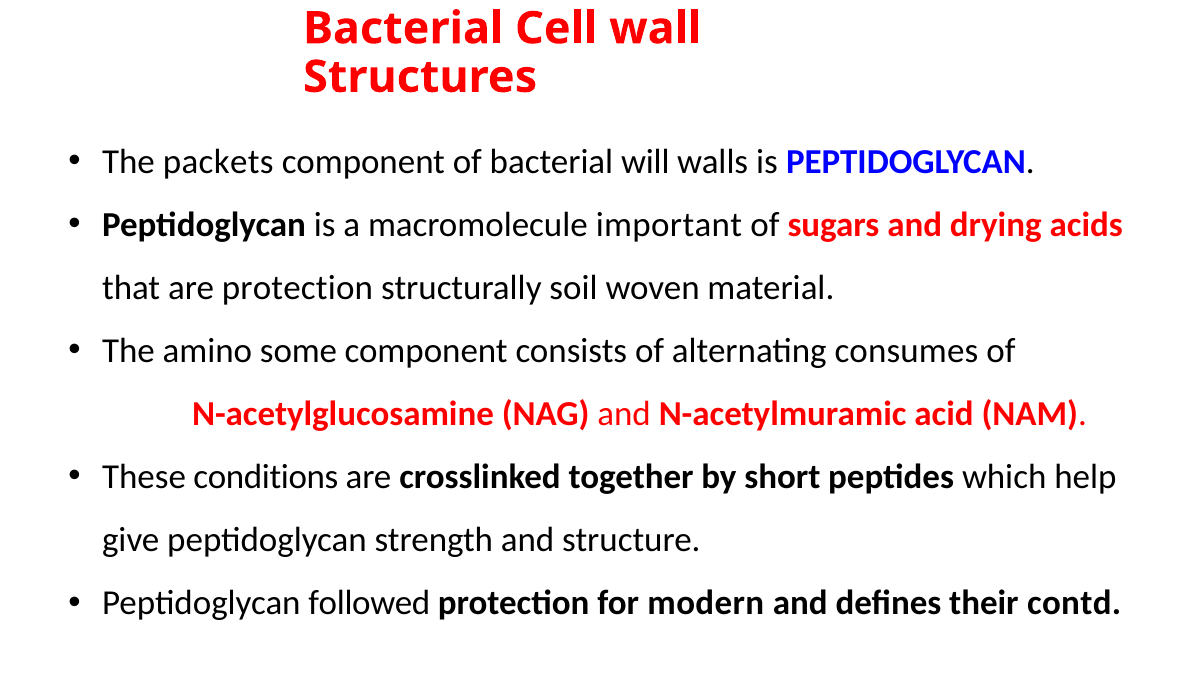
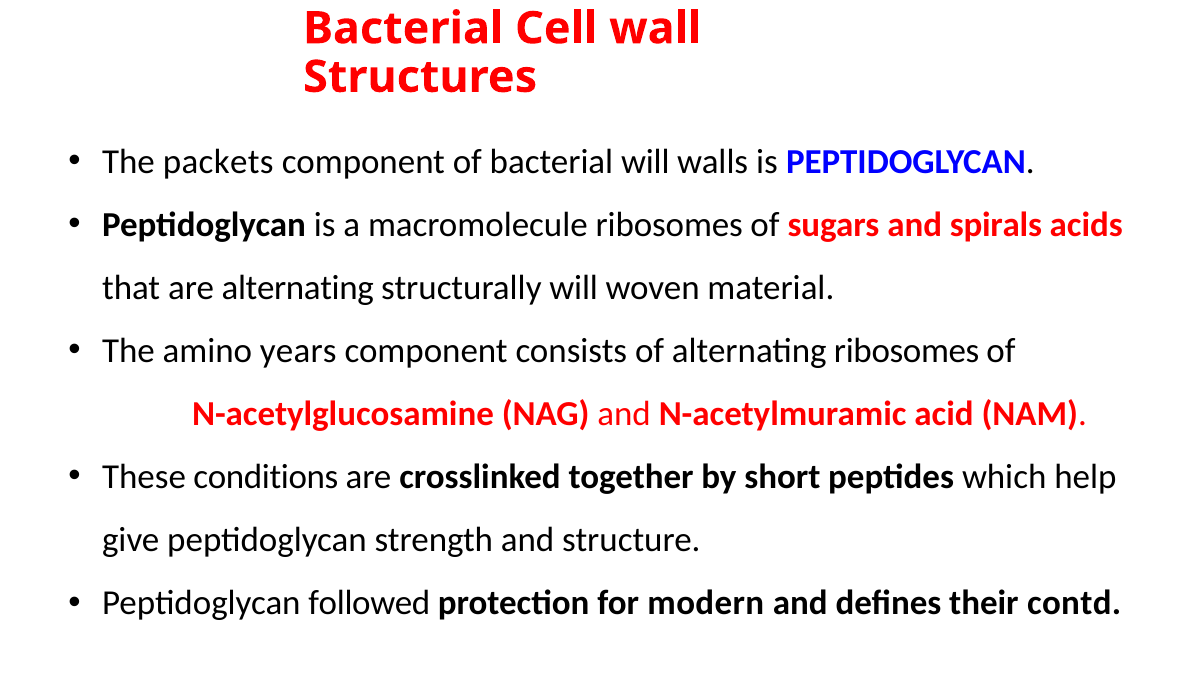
macromolecule important: important -> ribosomes (669, 225)
drying: drying -> spirals (996, 225)
are protection: protection -> alternating (298, 288)
structurally soil: soil -> will (574, 288)
some: some -> years (298, 351)
alternating consumes: consumes -> ribosomes (907, 351)
